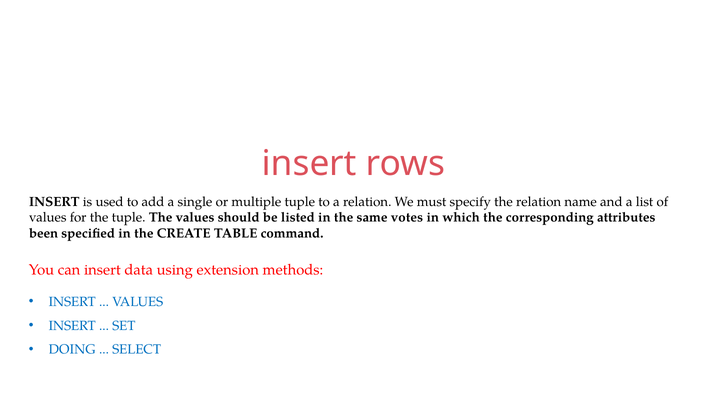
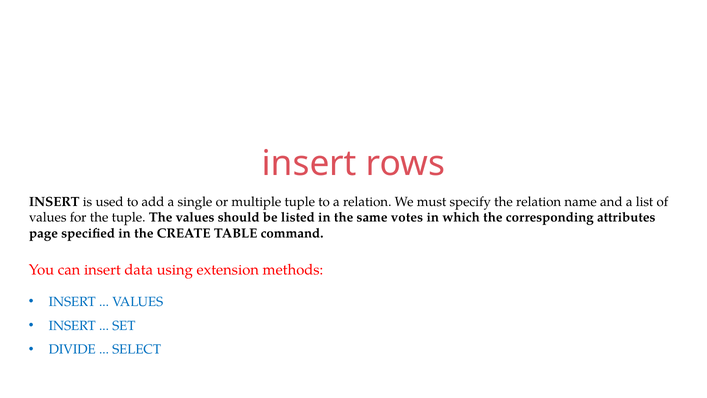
been: been -> page (44, 233)
DOING: DOING -> DIVIDE (72, 349)
